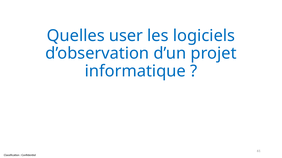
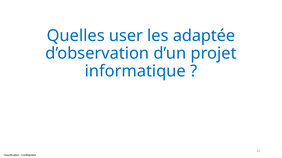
logiciels: logiciels -> adaptée (204, 36)
